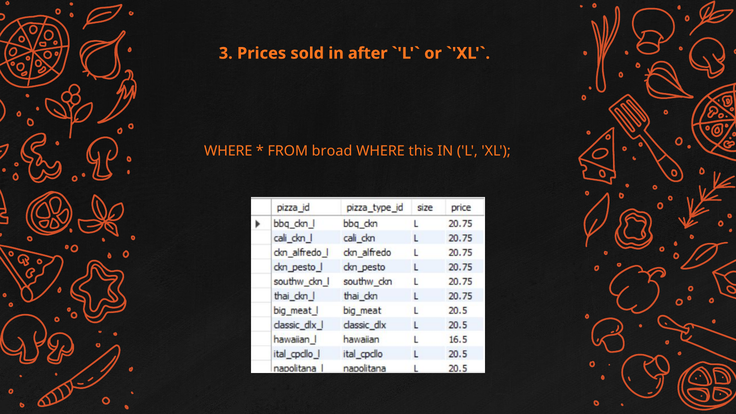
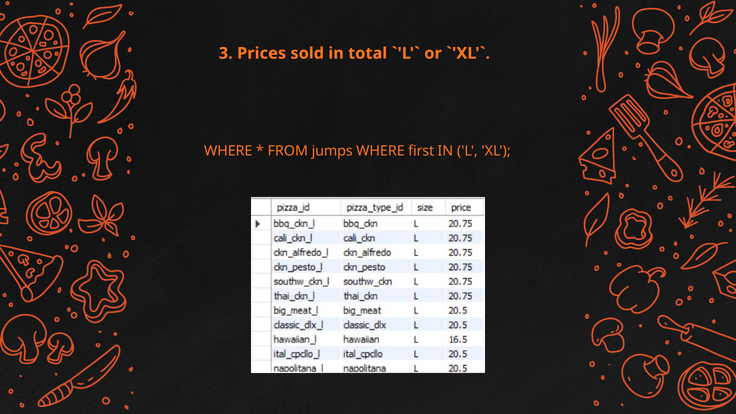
after: after -> total (368, 53)
broad: broad -> jumps (332, 151)
this: this -> first (421, 151)
